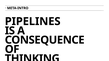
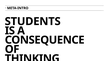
PIPELINES: PIPELINES -> STUDENTS (33, 21)
